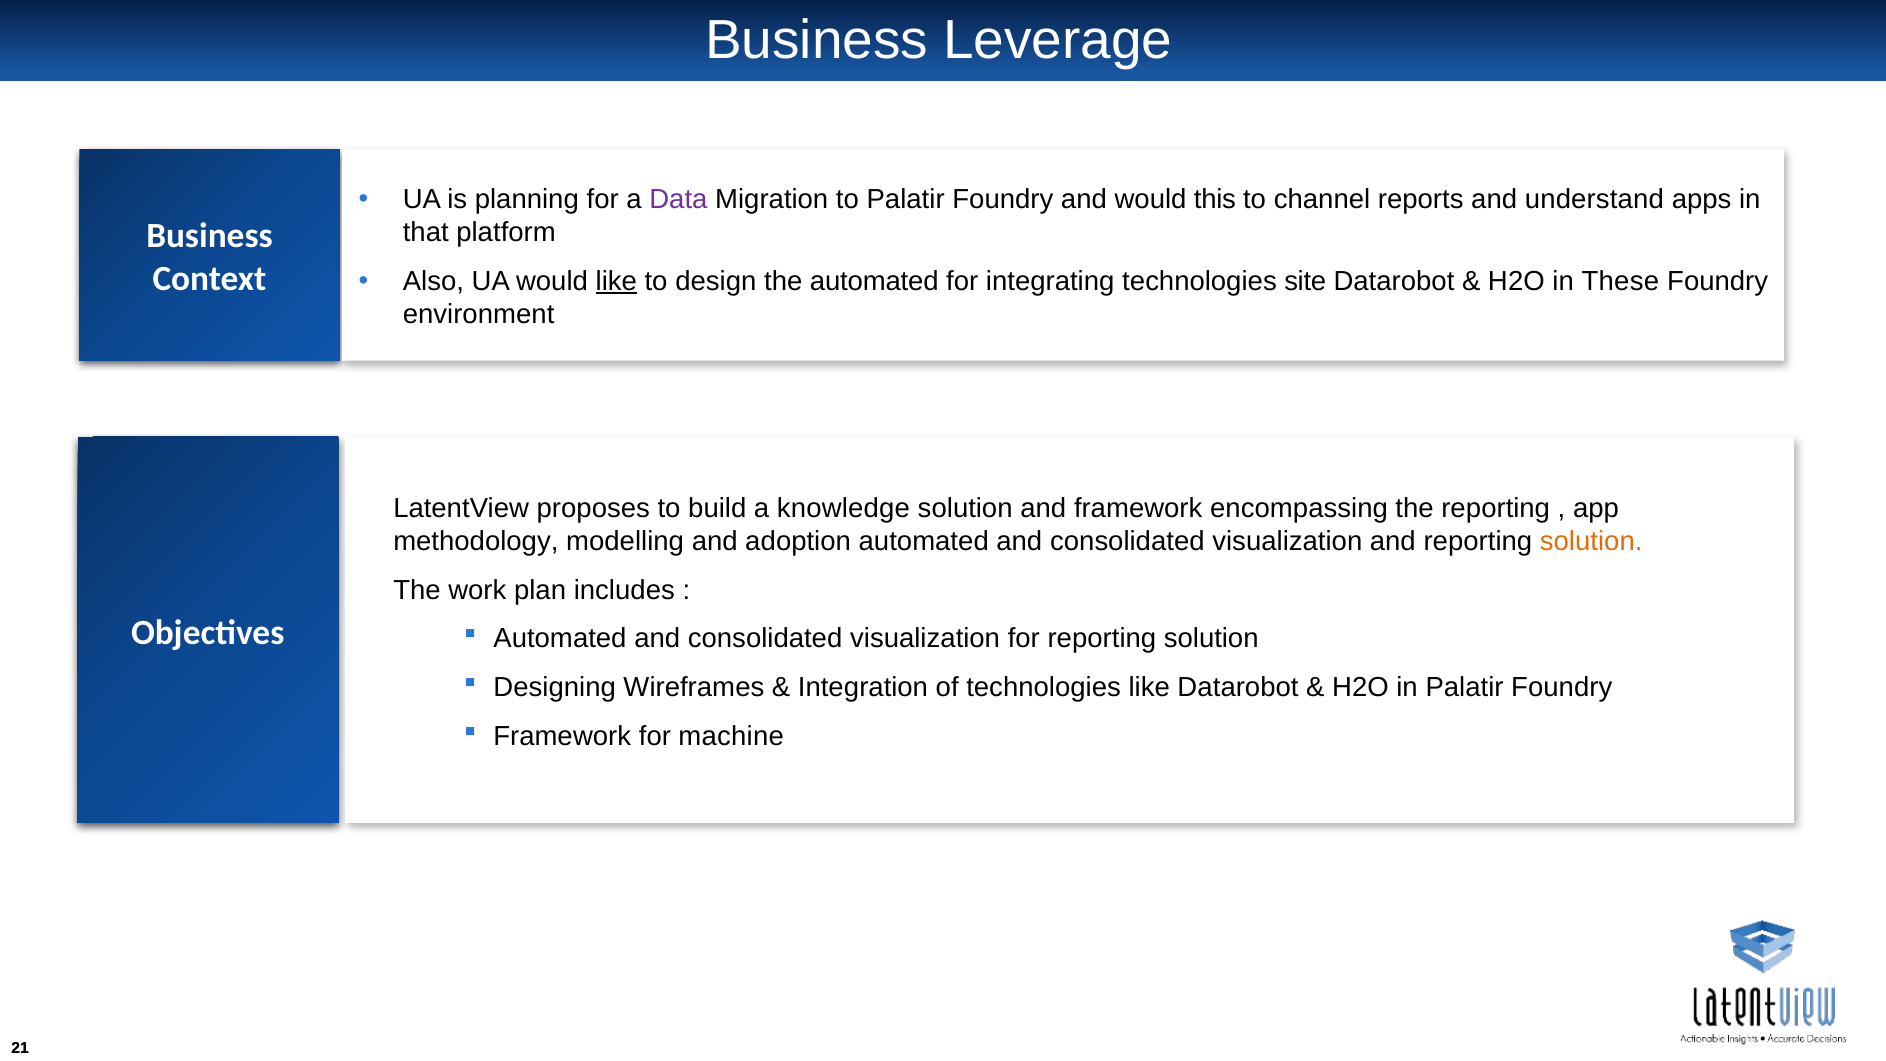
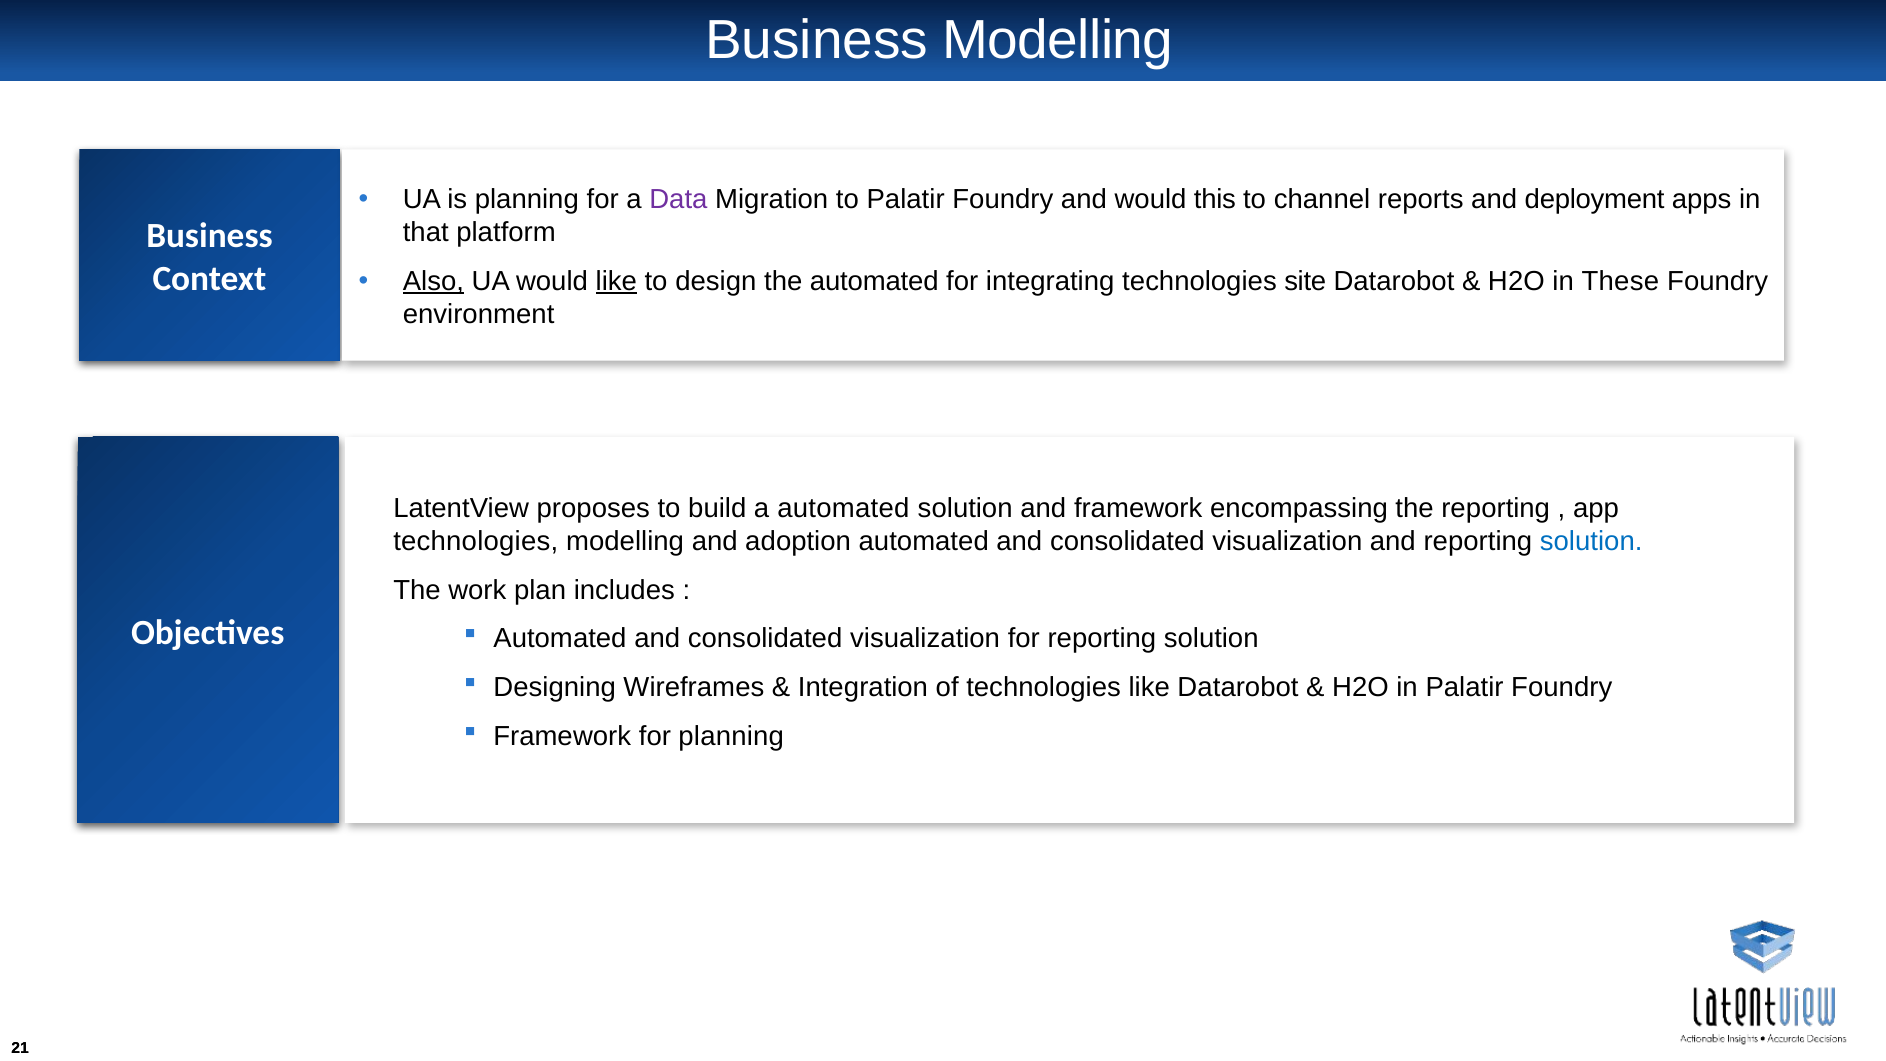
Business Leverage: Leverage -> Modelling (1058, 40)
understand: understand -> deployment (1595, 200)
Also underline: none -> present (433, 281)
a knowledge: knowledge -> automated (843, 508)
methodology: methodology -> technologies (476, 541)
solution colour: orange -> blue (1591, 541)
for machine: machine -> planning (731, 736)
